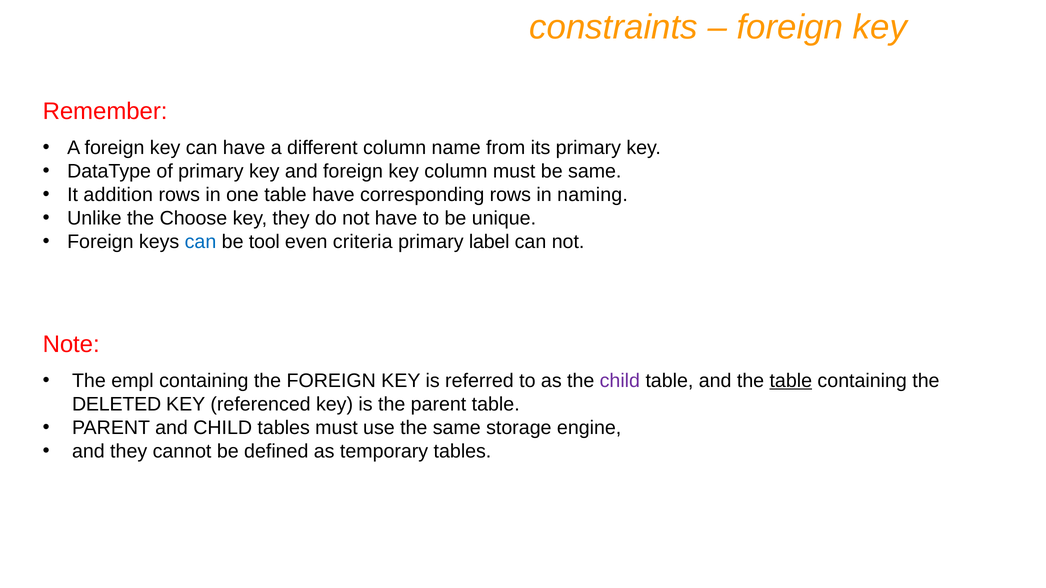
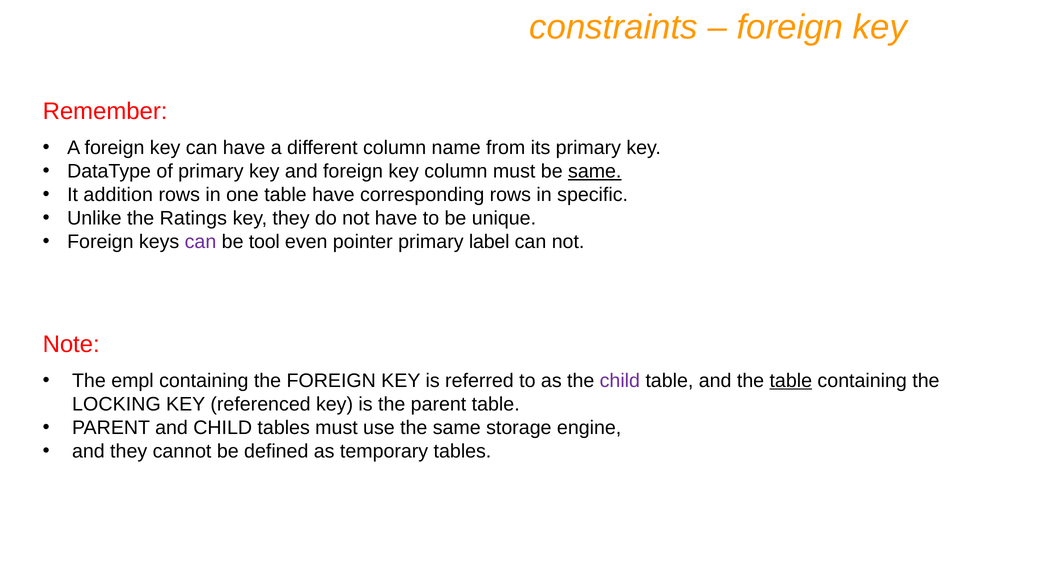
same underline: none -> present (595, 171)
naming: naming -> specific (593, 195)
Choose: Choose -> Ratings (193, 218)
can colour: blue -> purple (201, 242)
criteria: criteria -> pointer (363, 242)
DELETED: DELETED -> LOCKING (116, 404)
